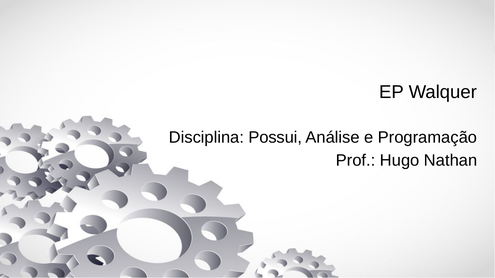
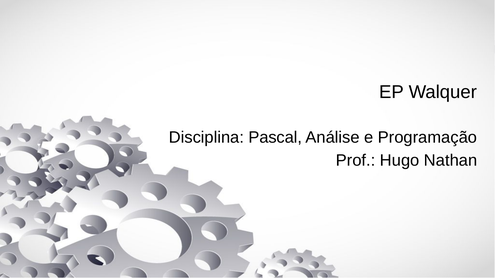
Possui: Possui -> Pascal (275, 138)
